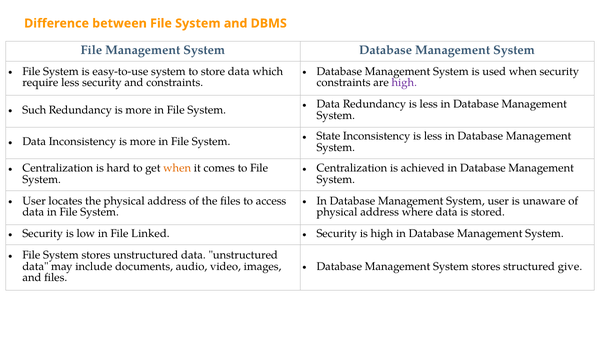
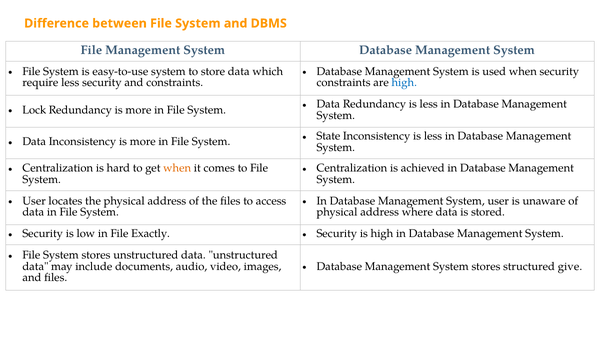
high colour: purple -> blue (404, 83)
Such: Such -> Lock (34, 110)
Linked: Linked -> Exactly (151, 234)
